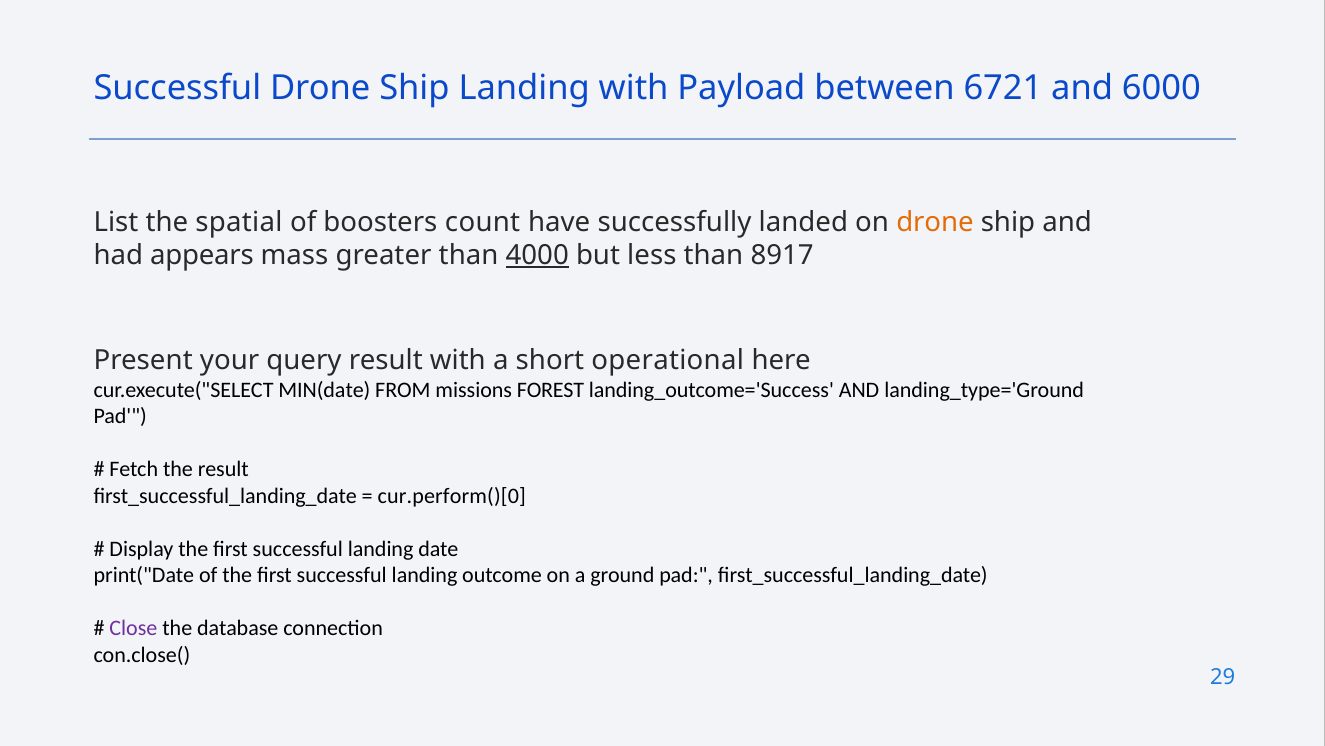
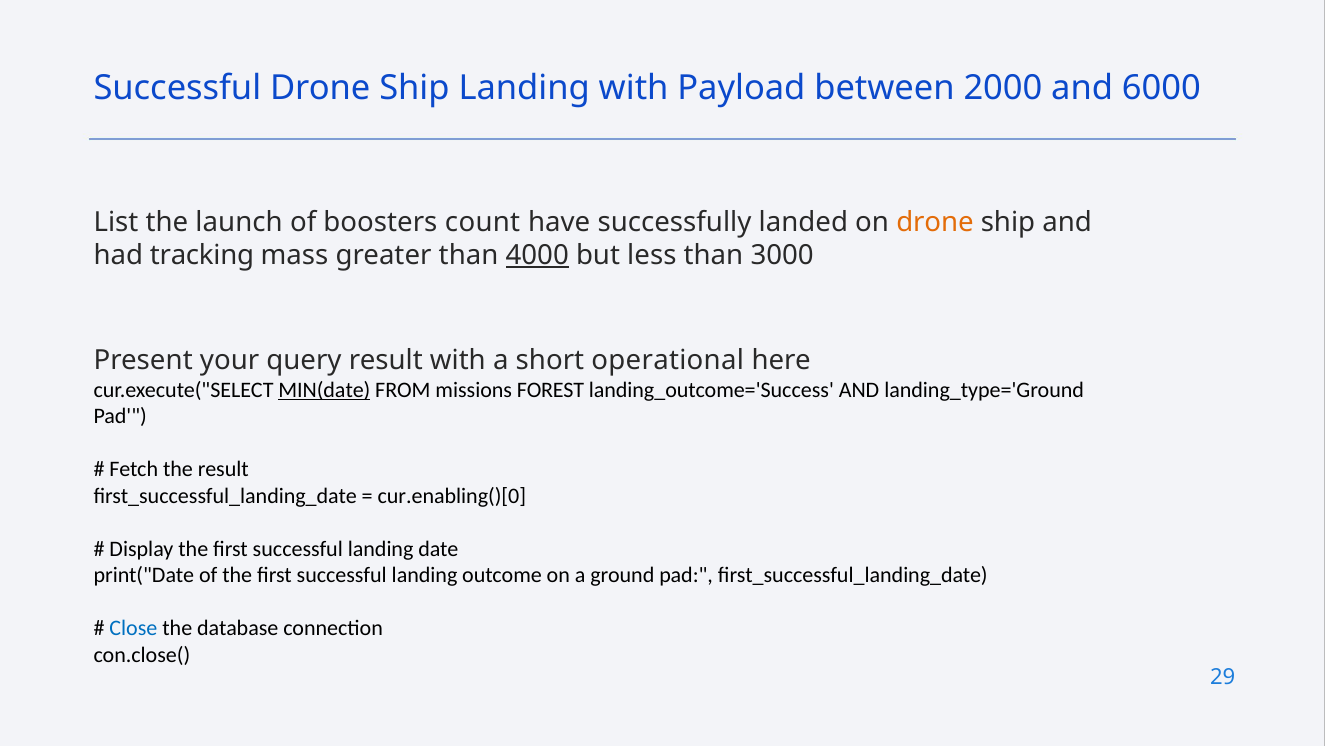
6721: 6721 -> 2000 (1003, 88)
spatial: spatial -> launch (239, 222)
appears: appears -> tracking (202, 255)
8917: 8917 -> 3000 (782, 255)
MIN(date underline: none -> present (324, 389)
cur.perform()[0: cur.perform()[0 -> cur.enabling()[0 (452, 495)
Close colour: purple -> blue (133, 628)
